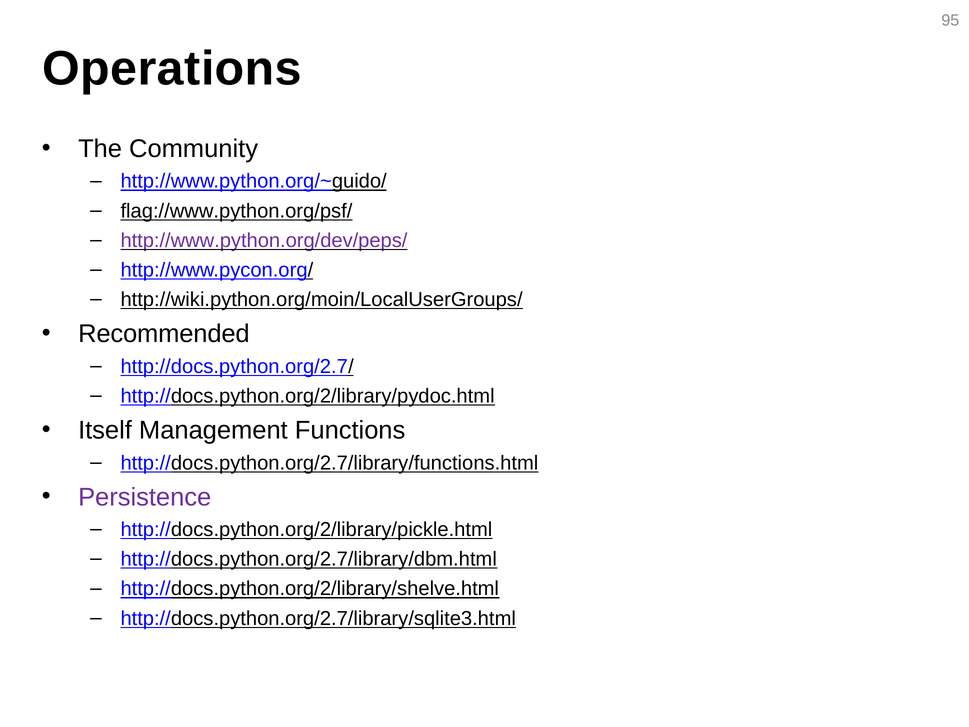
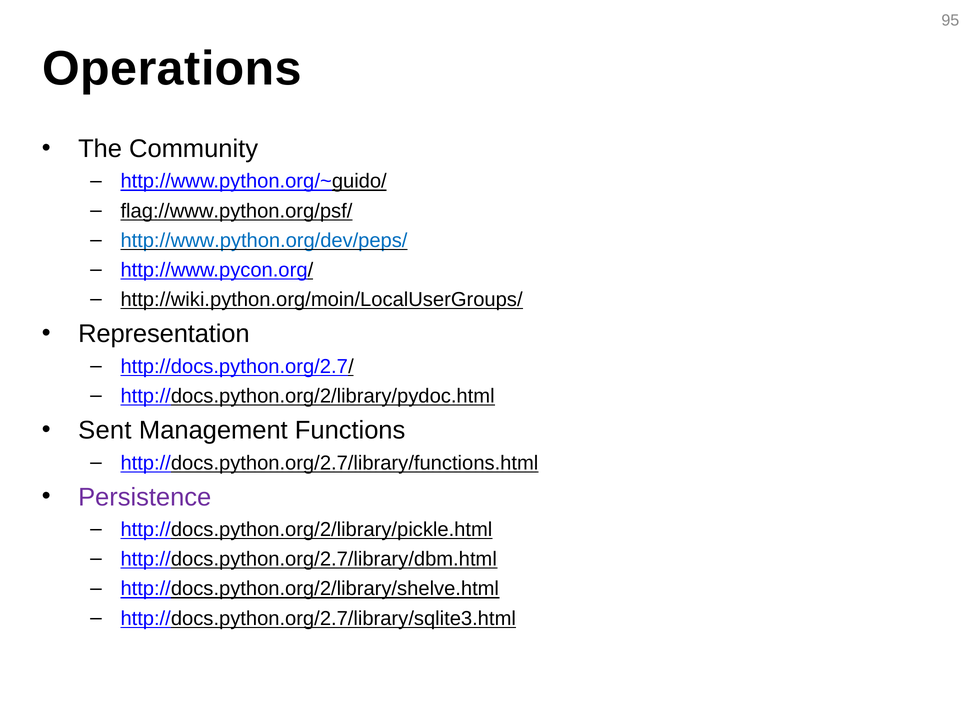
http://www.python.org/dev/peps/ colour: purple -> blue (264, 240)
Recommended: Recommended -> Representation (164, 334)
Itself: Itself -> Sent (105, 430)
